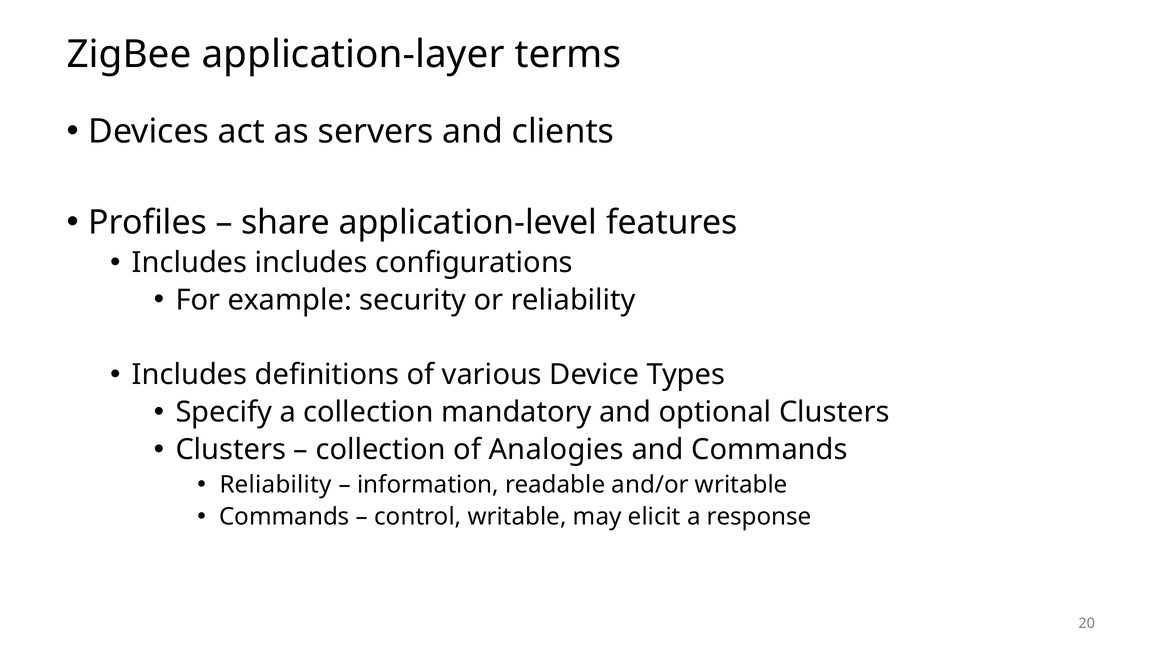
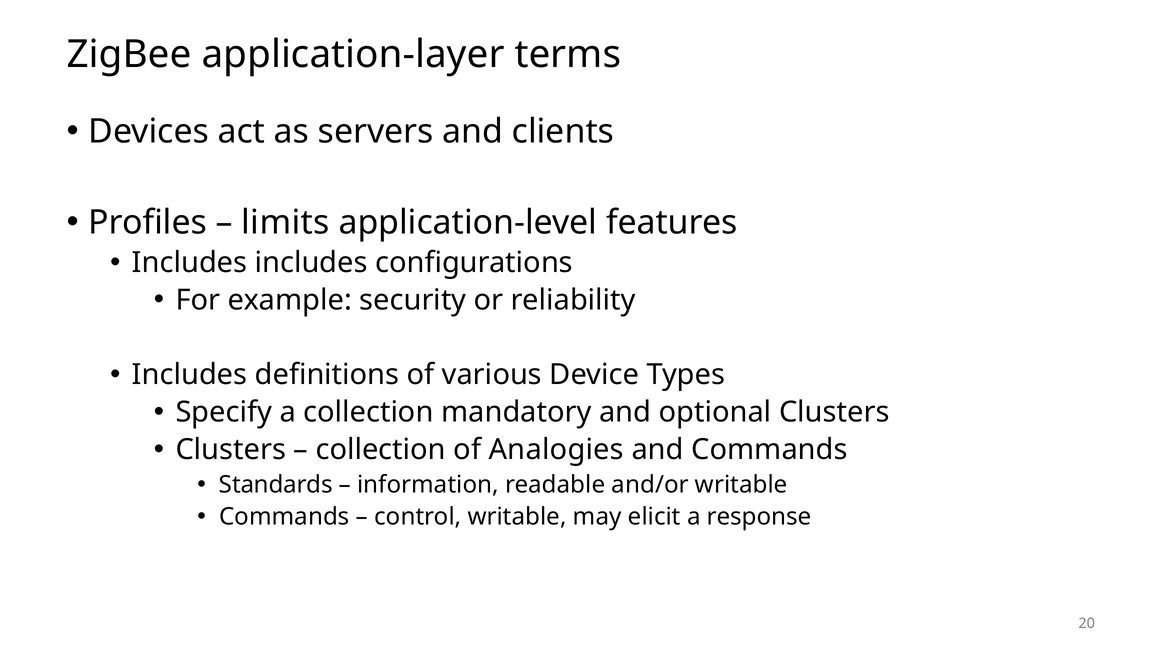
share: share -> limits (285, 222)
Reliability: Reliability -> Standards (276, 484)
